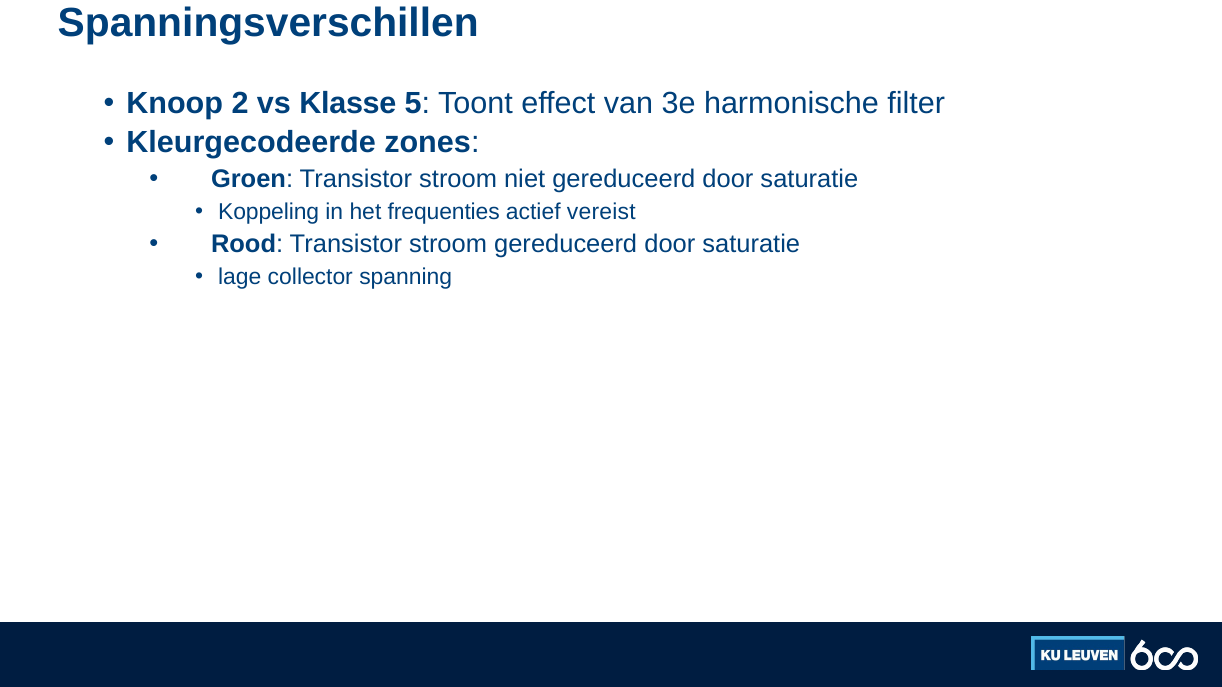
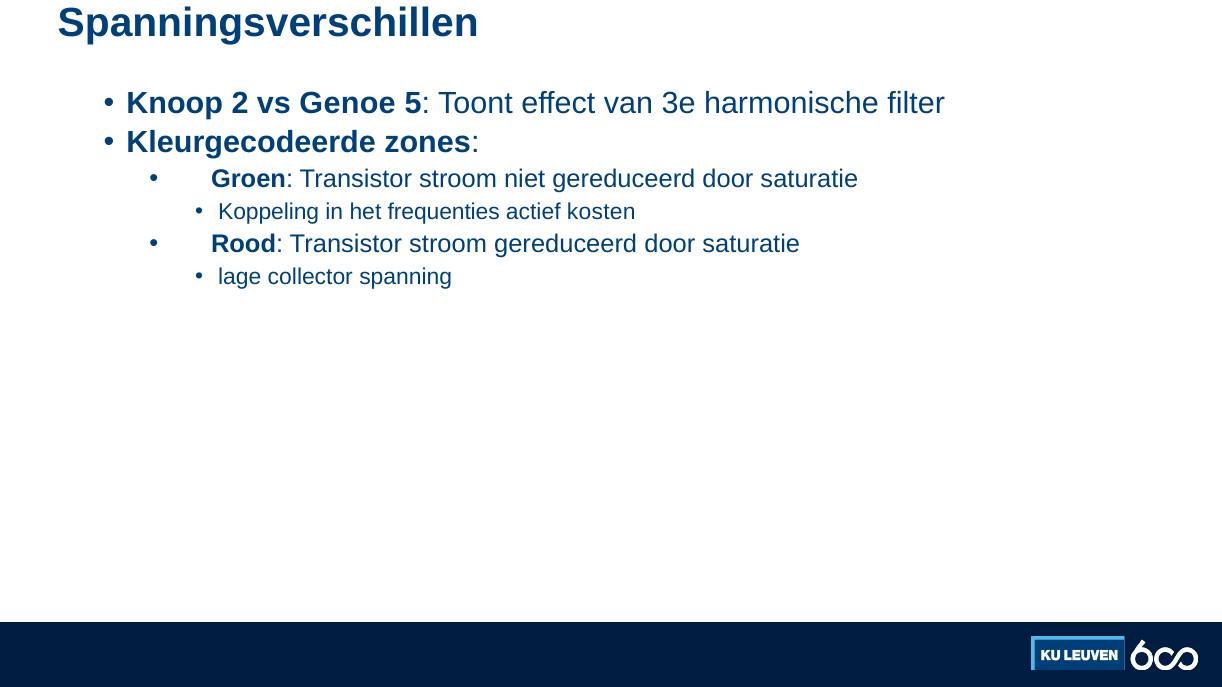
Klasse: Klasse -> Genoe (348, 103)
vereist: vereist -> kosten (601, 212)
